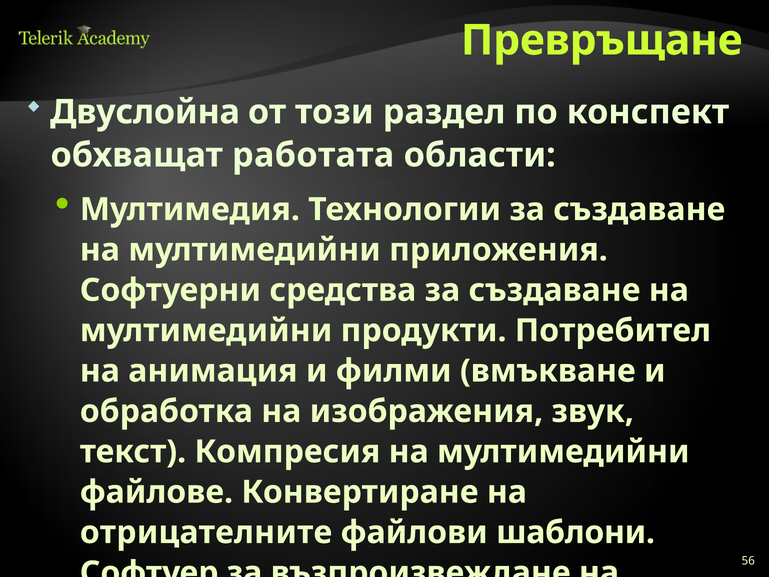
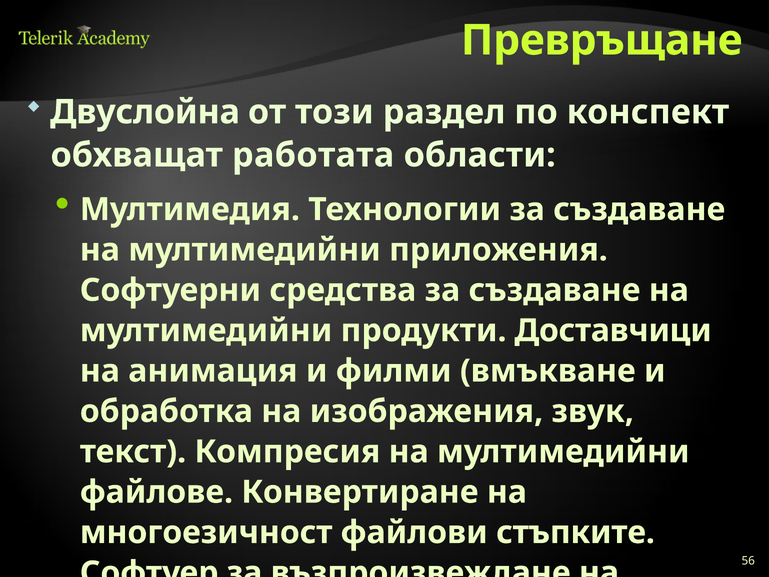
Потребител: Потребител -> Доставчици (613, 330)
отрицателните: отрицателните -> многоезичност (206, 532)
шаблони: шаблони -> стъпките (575, 532)
